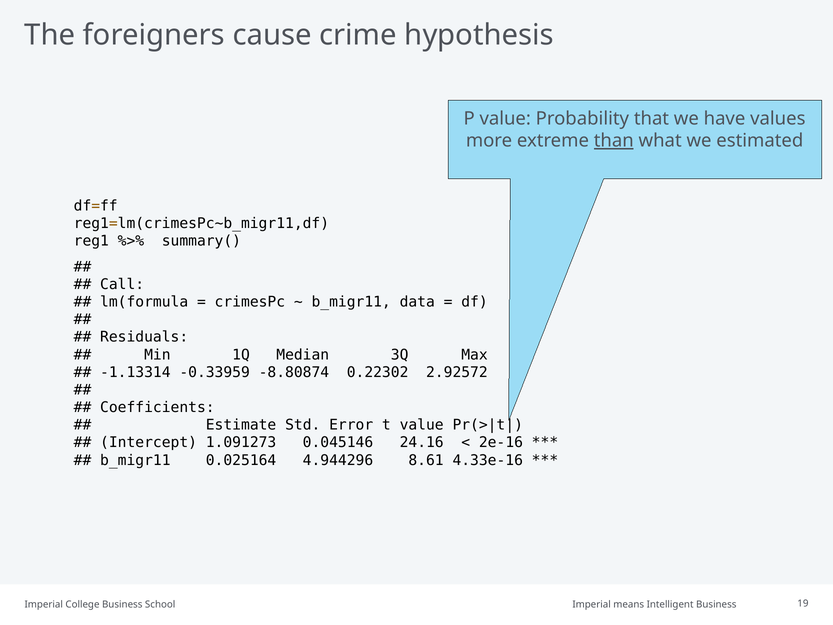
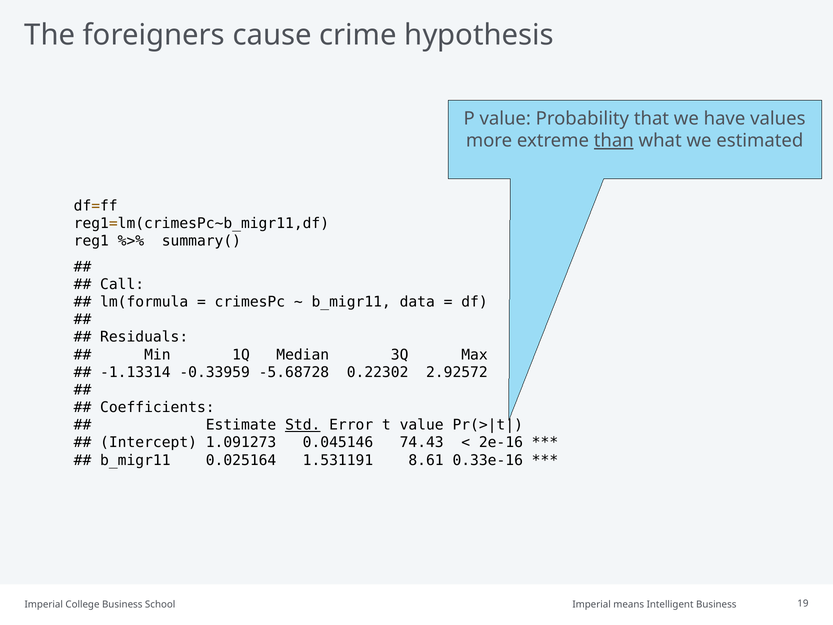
-8.80874: -8.80874 -> -5.68728 (294, 372)
Std underline: none -> present (303, 425)
24.16: 24.16 -> 74.43 (422, 442)
4.944296: 4.944296 -> 1.531191 (338, 460)
4.33e-16: 4.33e-16 -> 0.33e-16 (488, 460)
